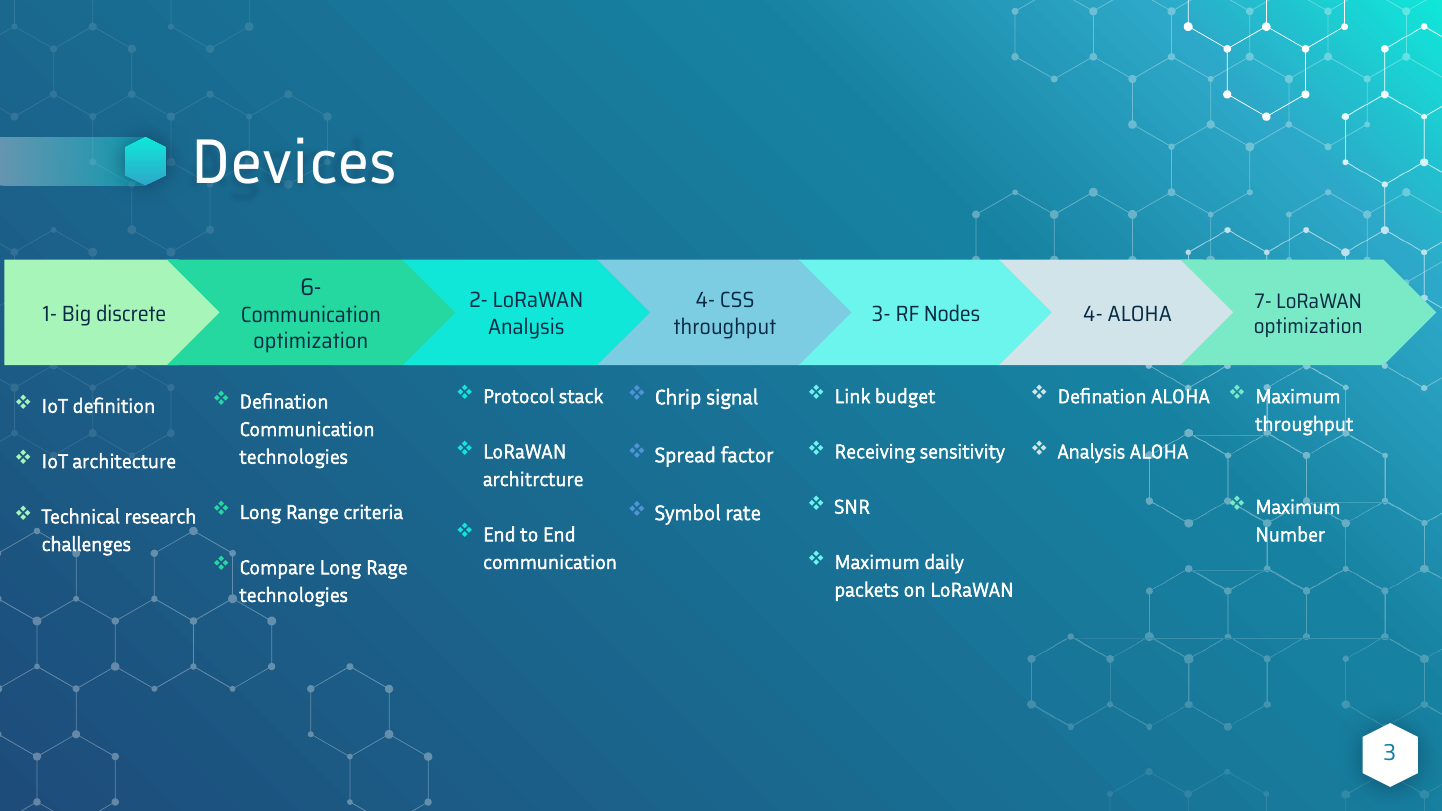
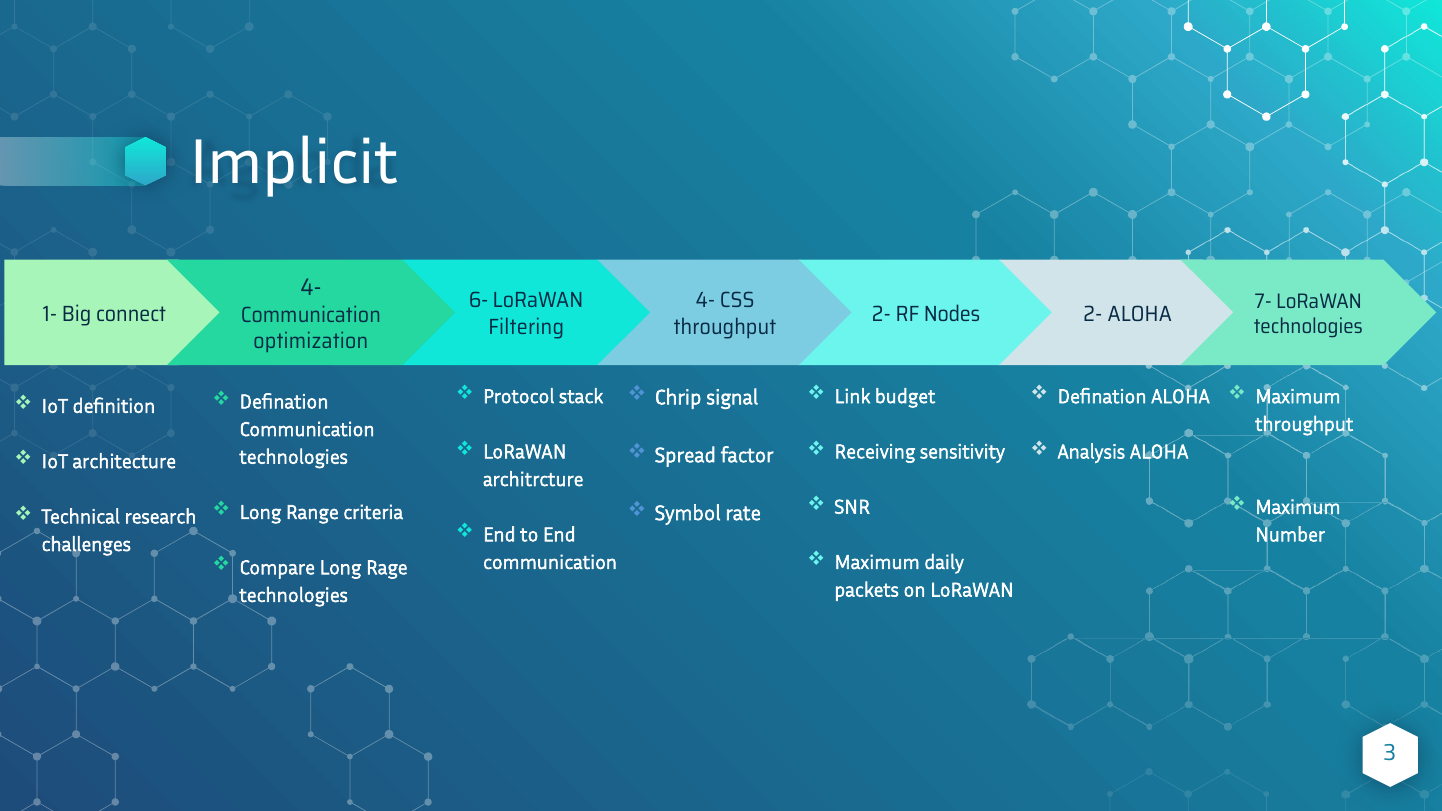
Devices: Devices -> Implicit (294, 162)
6-: 6- -> 4- (311, 288)
2-: 2- -> 6- (479, 301)
discrete: discrete -> connect (131, 314)
3-: 3- -> 2- (881, 314)
4-: 4- -> 2- (1093, 314)
optimization: optimization -> technologies (1308, 326)
Analysis: Analysis -> Filtering (526, 327)
